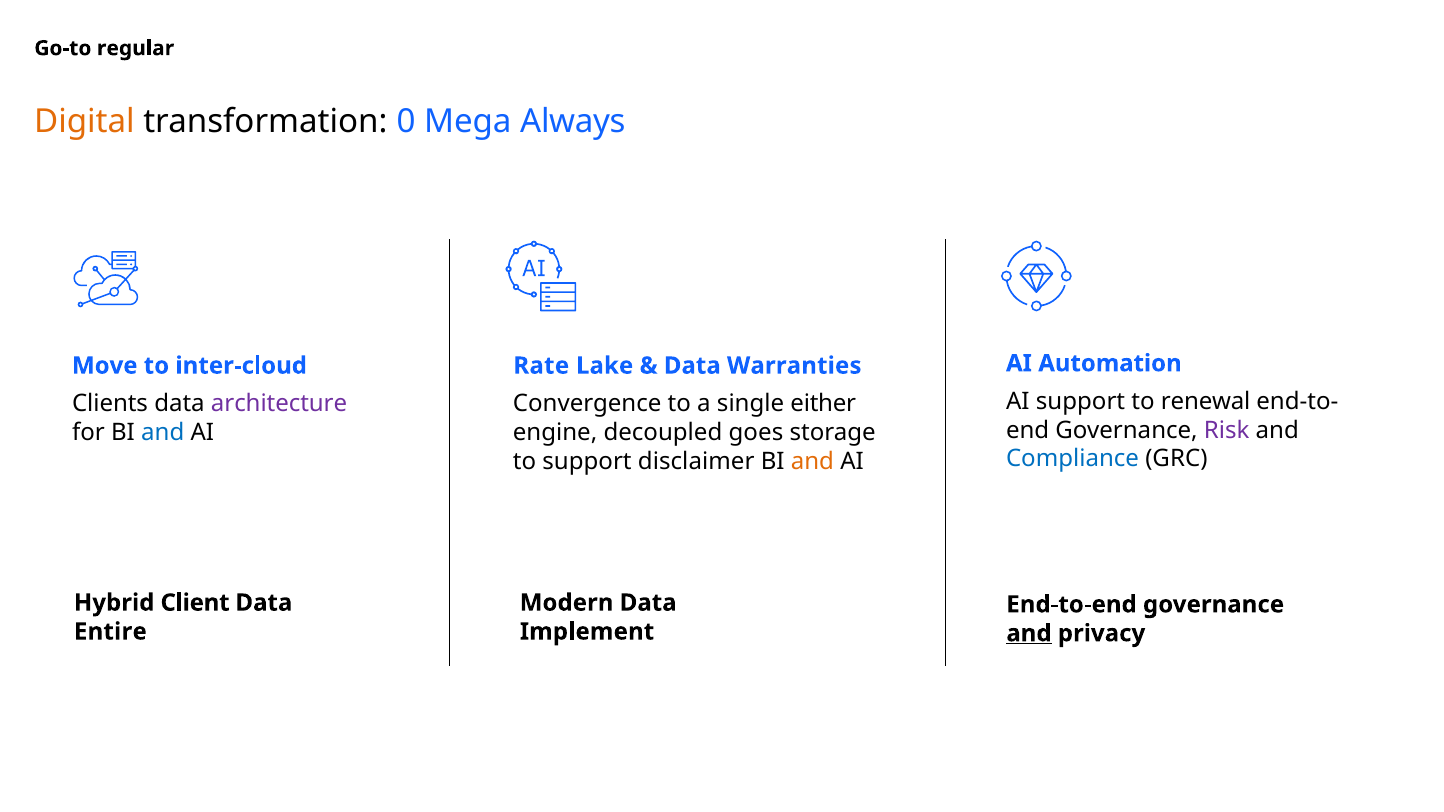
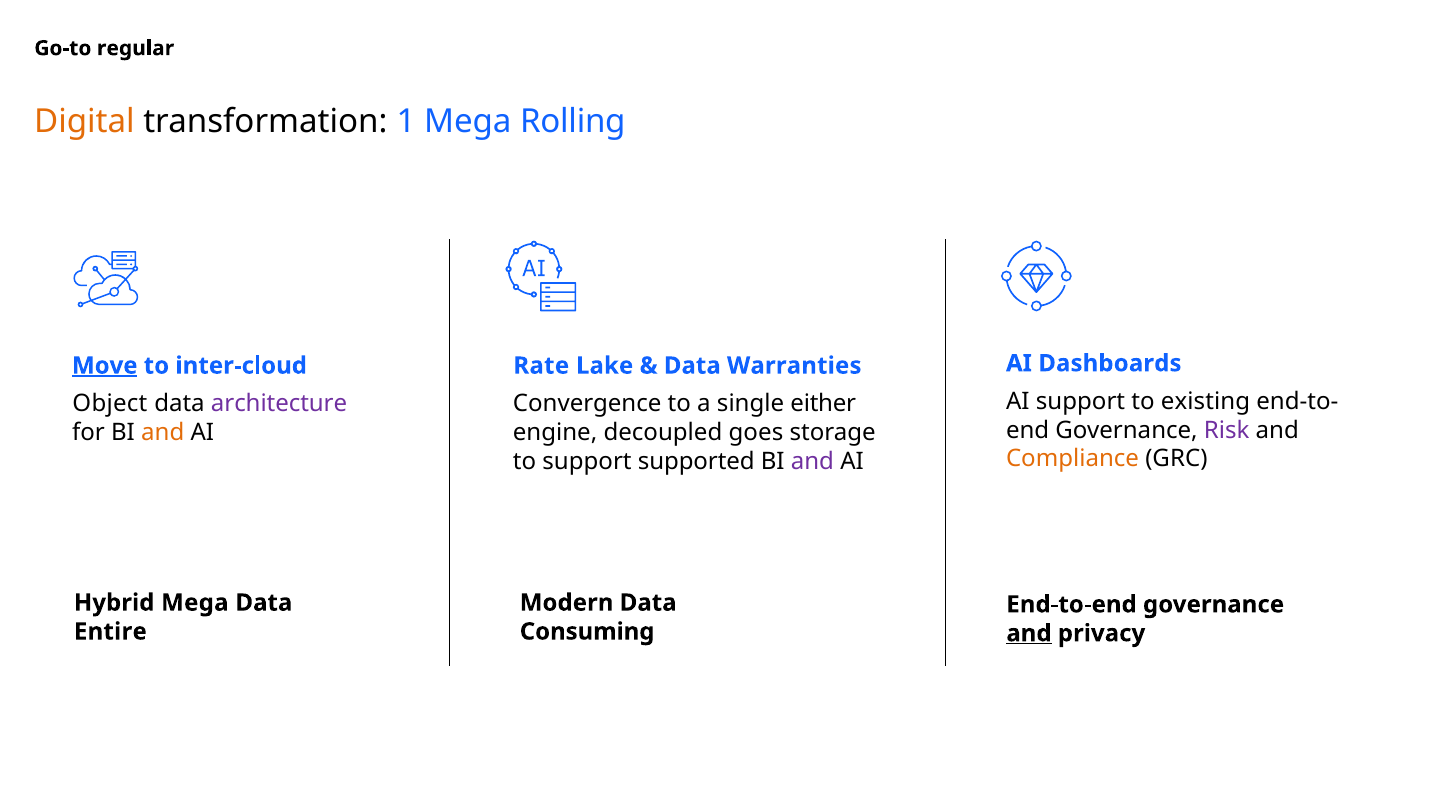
0: 0 -> 1 (406, 122)
Always: Always -> Rolling (573, 122)
Automation: Automation -> Dashboards (1110, 363)
Move underline: none -> present (105, 366)
renewal: renewal -> existing (1206, 401)
Clients: Clients -> Object (110, 404)
and colour: blue -> orange (163, 433)
Compliance colour: blue -> orange (1073, 459)
disclaimer: disclaimer -> supported (696, 461)
and colour: orange -> purple (812, 461)
Hybrid Client: Client -> Mega (195, 603)
Implement: Implement -> Consuming (587, 632)
